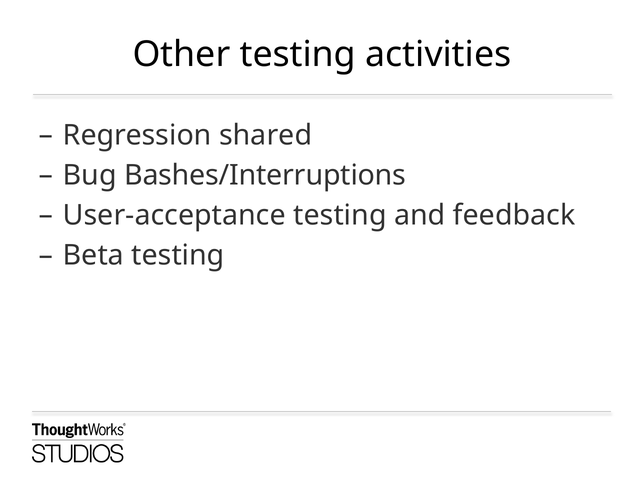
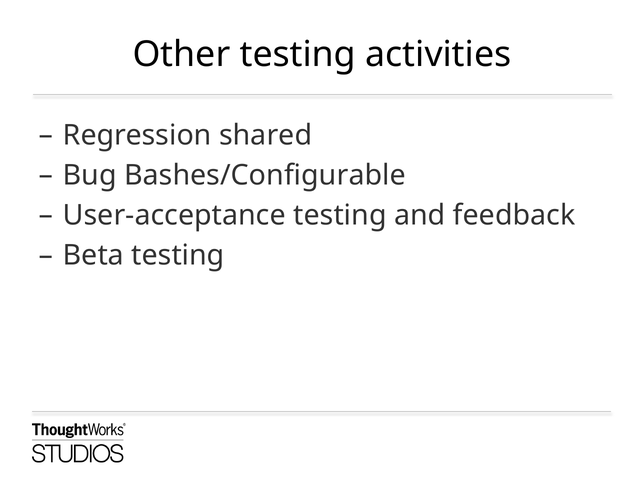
Bashes/Interruptions: Bashes/Interruptions -> Bashes/Configurable (265, 175)
